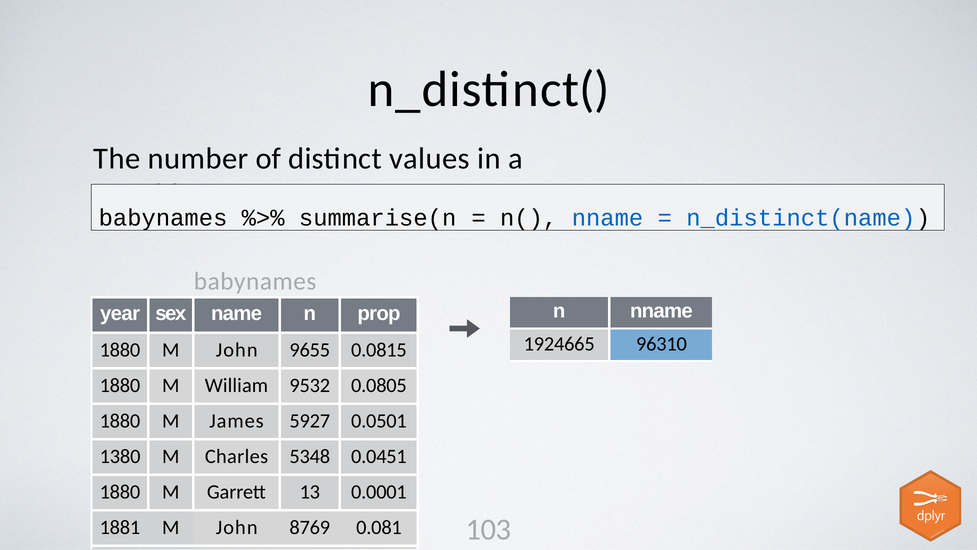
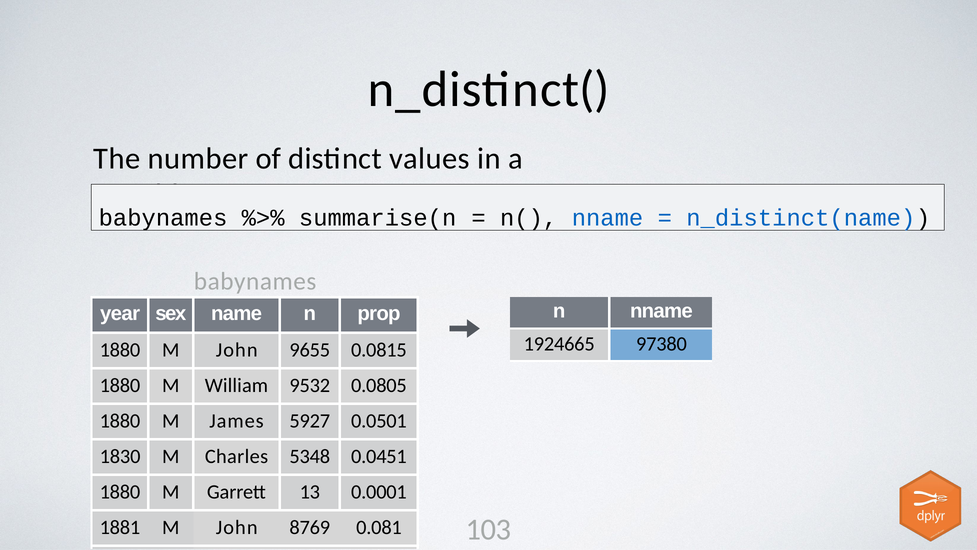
96310: 96310 -> 97380 (661, 344)
1380: 1380 -> 1830 (120, 456)
